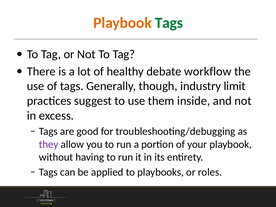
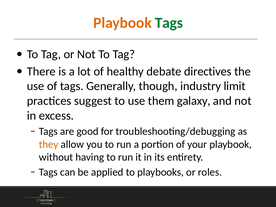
workflow: workflow -> directives (208, 71)
inside: inside -> galaxy (194, 101)
they colour: purple -> orange (49, 144)
